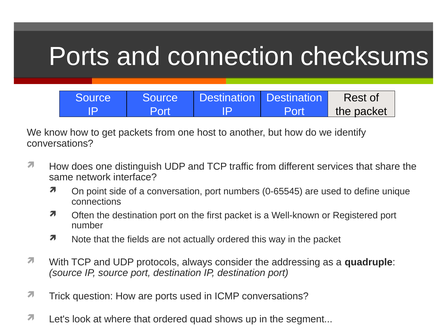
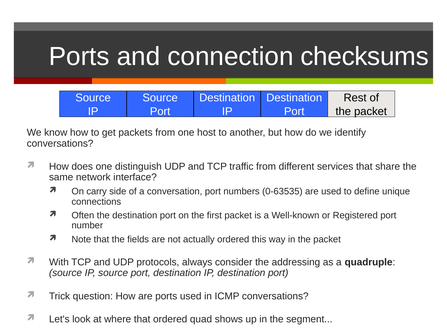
point: point -> carry (97, 191)
0-65545: 0-65545 -> 0-63535 (282, 191)
